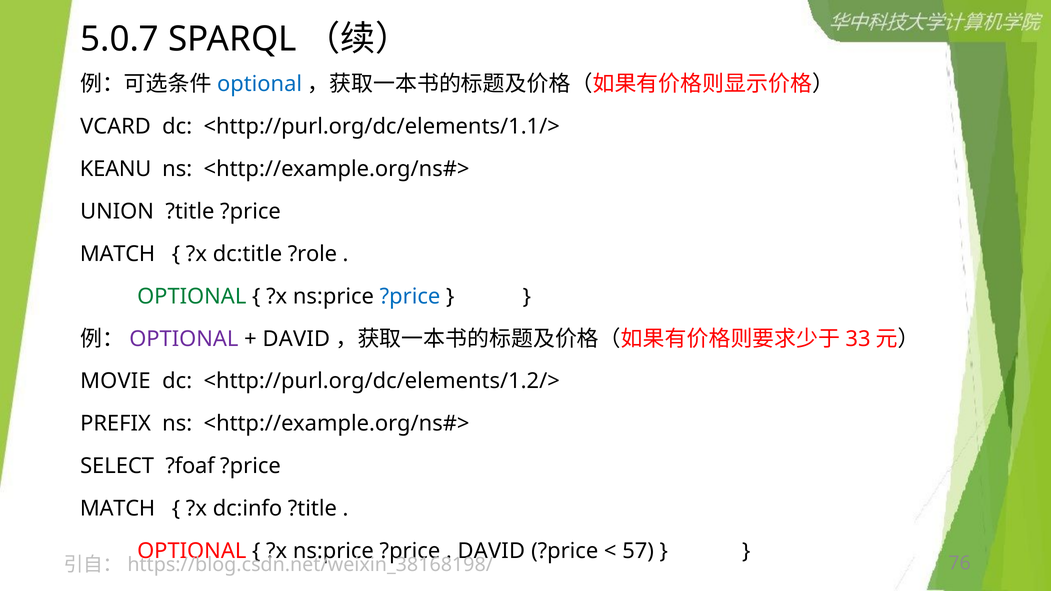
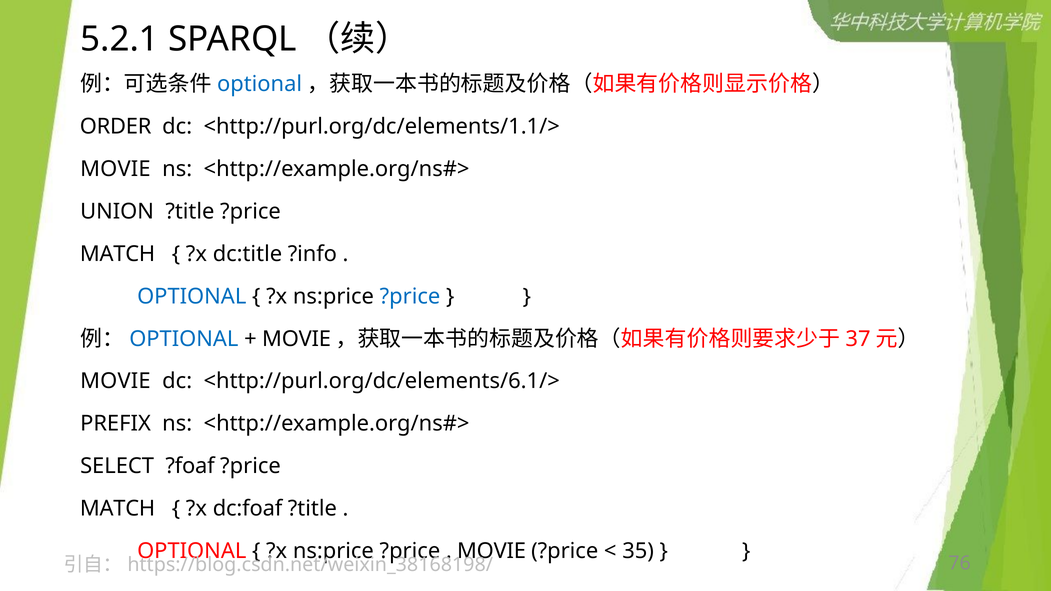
5.0.7: 5.0.7 -> 5.2.1 (120, 39)
VCARD: VCARD -> ORDER (116, 126)
KEANU: KEANU -> MOVIE (115, 169)
?role: ?role -> ?info (312, 254)
OPTIONAL colour: green -> blue (192, 296)
OPTIONAL colour: purple -> blue (184, 339)
DAVID: DAVID -> MOVIE (297, 339)
33: 33 -> 37 (858, 339)
<http://purl.org/dc/elements/1.2/>: <http://purl.org/dc/elements/1.2/> -> <http://purl.org/dc/elements/6.1/> (382, 381)
dc:info: dc:info -> dc:foaf (248, 509)
DAVID: DAVID -> MOVIE (492, 551)
57: 57 -> 35 (638, 551)
